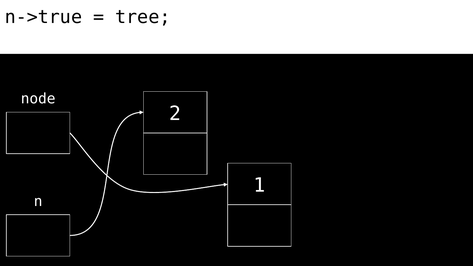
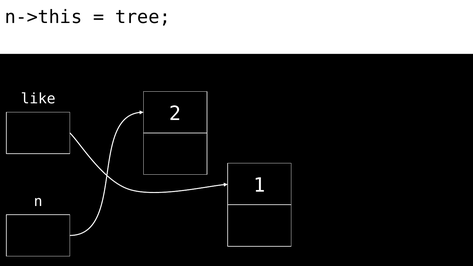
n->true: n->true -> n->this (43, 17)
node: node -> like (38, 99)
